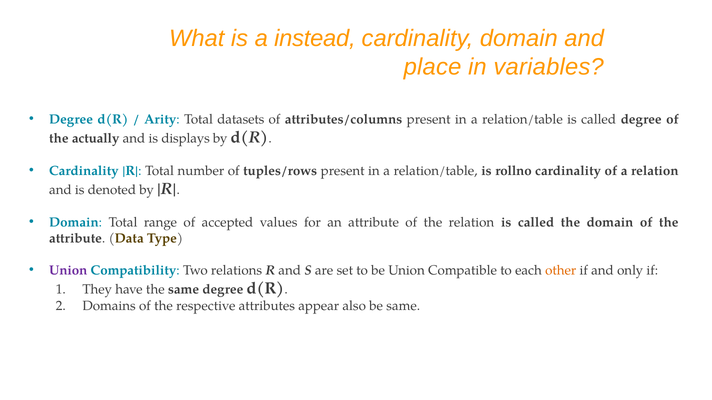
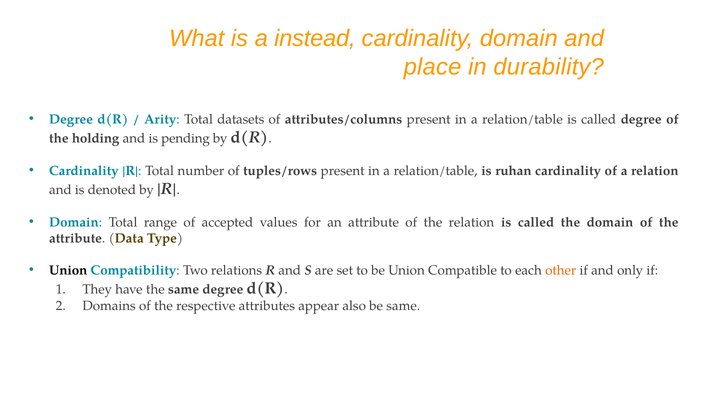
variables: variables -> durability (549, 67)
actually: actually -> holding (96, 138)
displays: displays -> pending (186, 138)
rollno: rollno -> ruhan (513, 171)
Union colour: purple -> black (68, 271)
